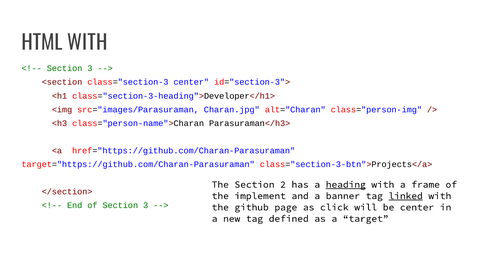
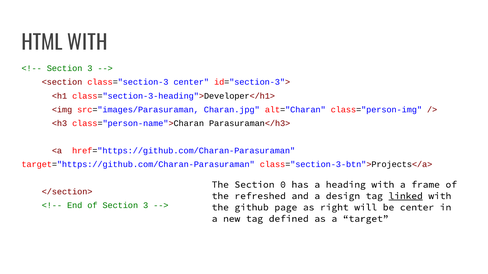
2: 2 -> 0 (283, 185)
heading underline: present -> none (346, 185)
implement: implement -> refreshed (260, 196)
banner: banner -> design (343, 196)
click: click -> right (334, 208)
